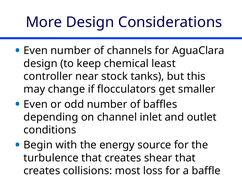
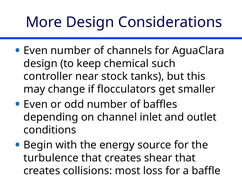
least: least -> such (164, 64)
